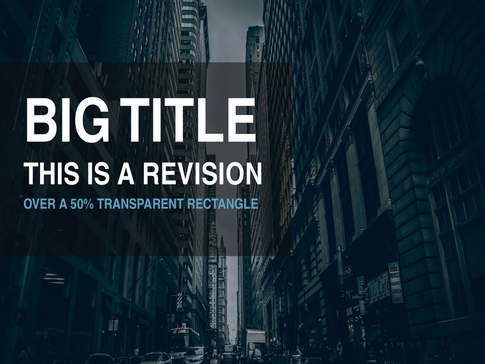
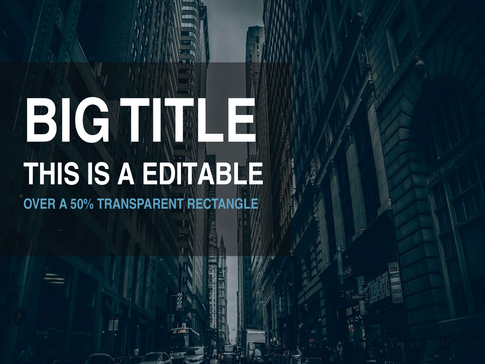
REVISION: REVISION -> EDITABLE (203, 174)
